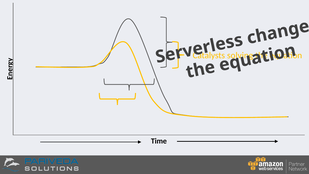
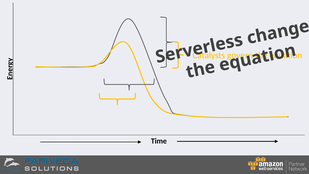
solving: solving -> govern (240, 55)
